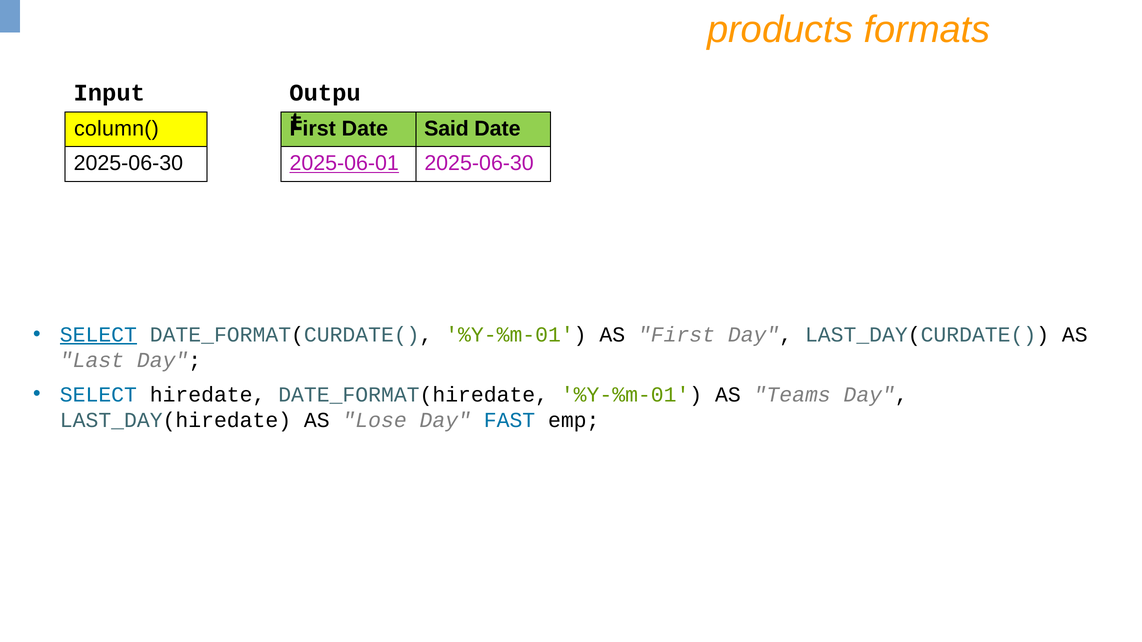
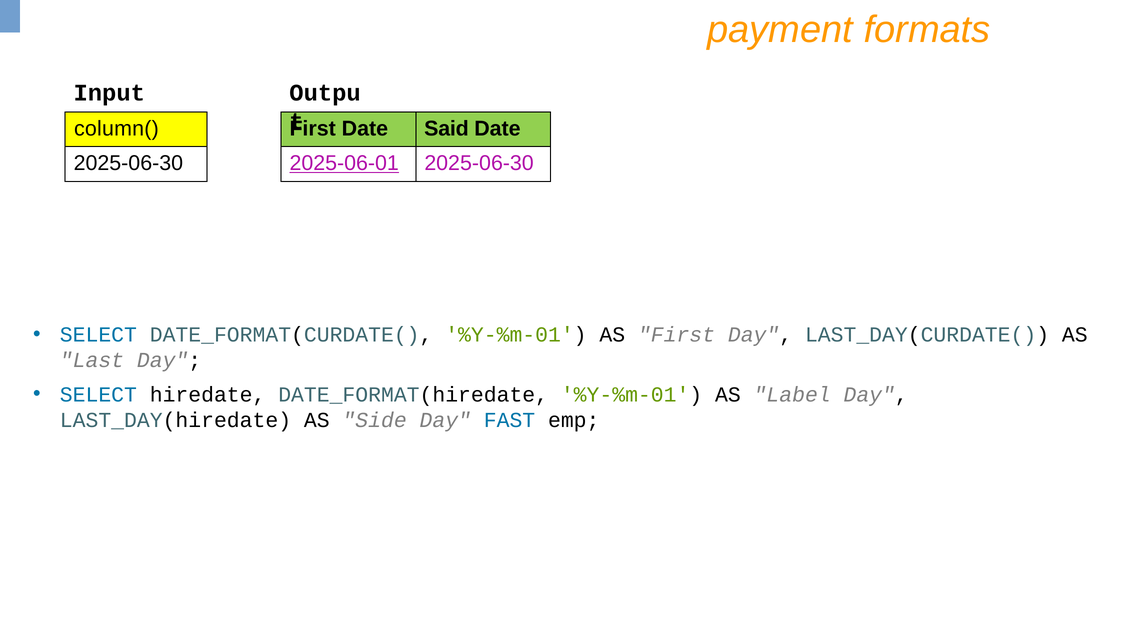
products: products -> payment (780, 30)
SELECT underline: present -> none (98, 335)
Teams: Teams -> Label (792, 395)
Lose: Lose -> Side (375, 420)
